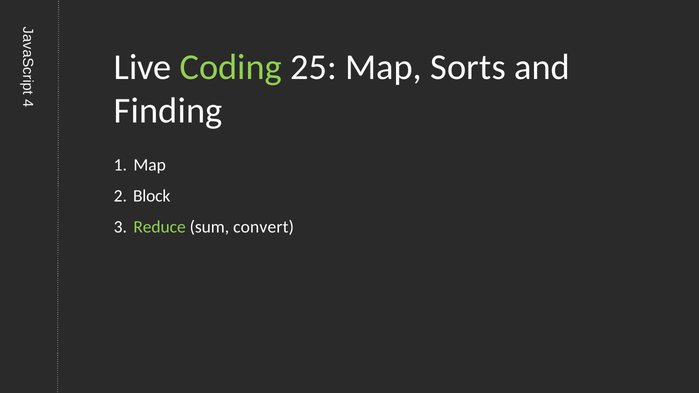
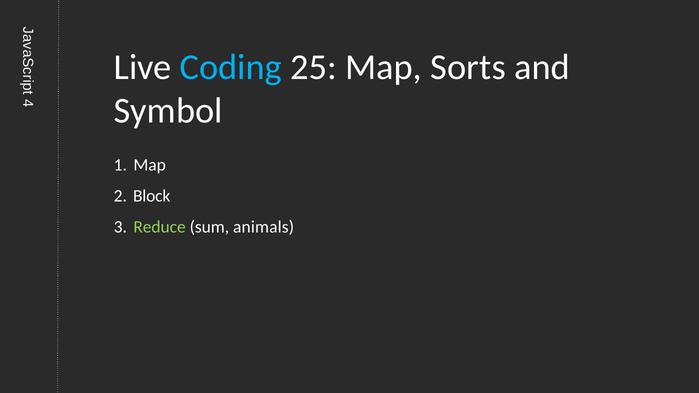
Coding colour: light green -> light blue (231, 67)
Finding: Finding -> Symbol (168, 111)
convert: convert -> animals (264, 227)
